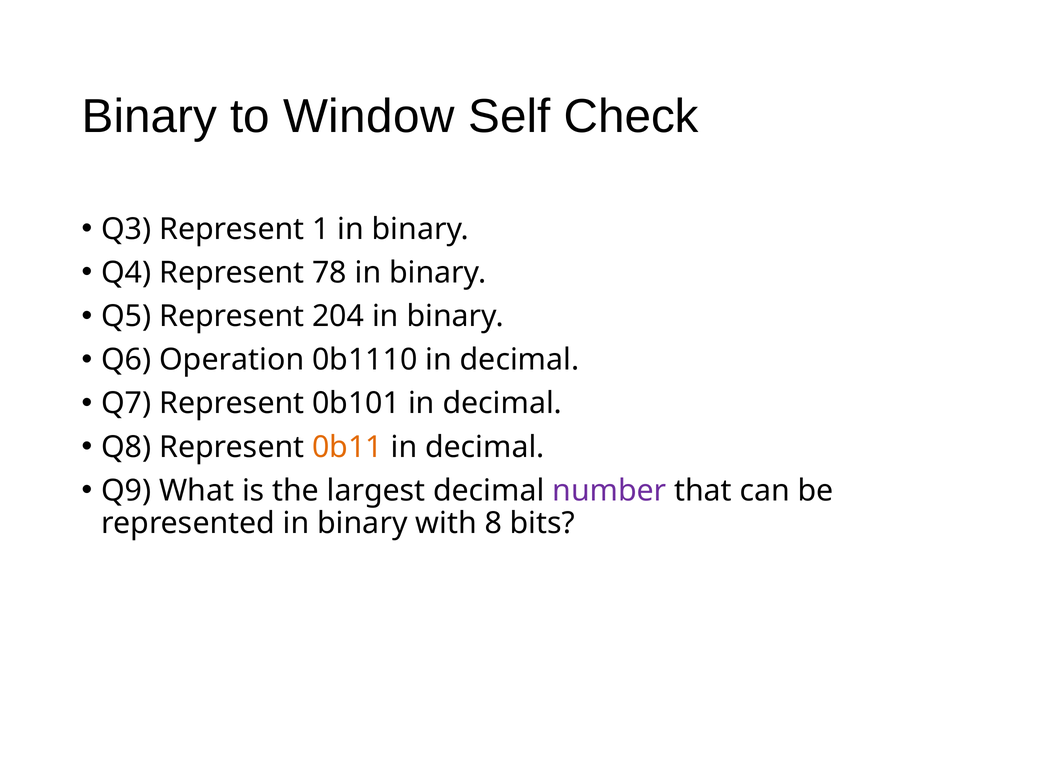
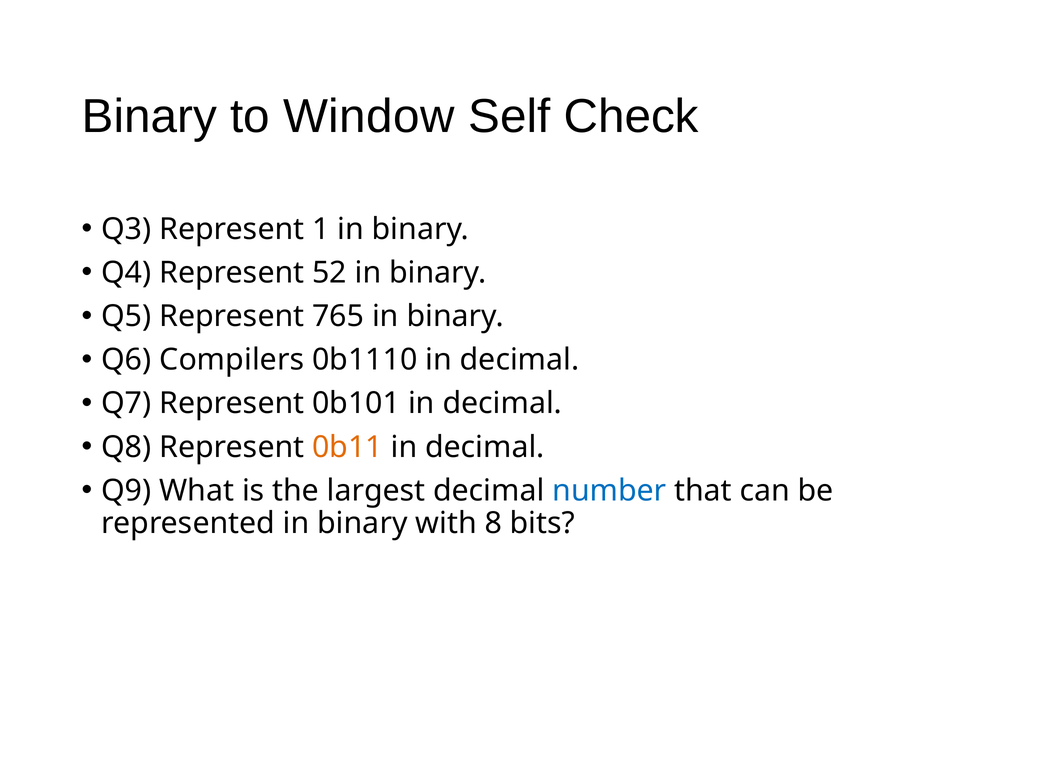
78: 78 -> 52 (329, 273)
204: 204 -> 765 (338, 316)
Operation: Operation -> Compilers (232, 360)
number colour: purple -> blue (609, 491)
